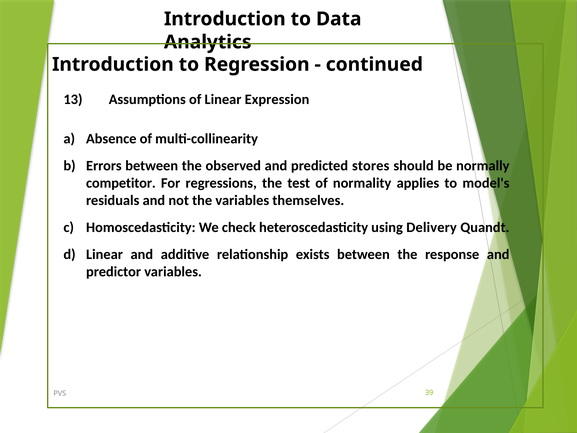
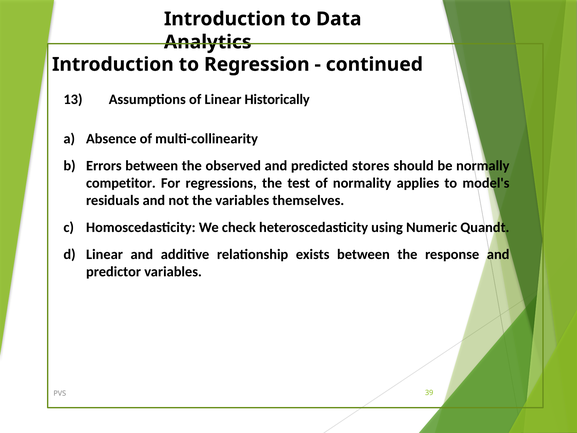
Expression: Expression -> Historically (277, 99)
Delivery: Delivery -> Numeric (432, 227)
